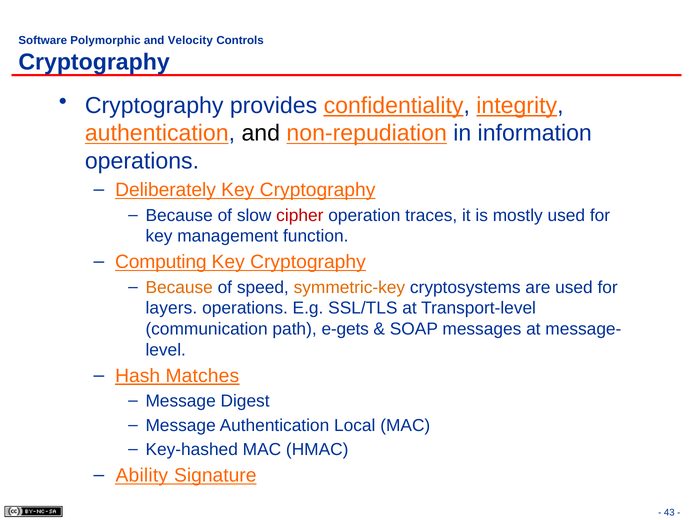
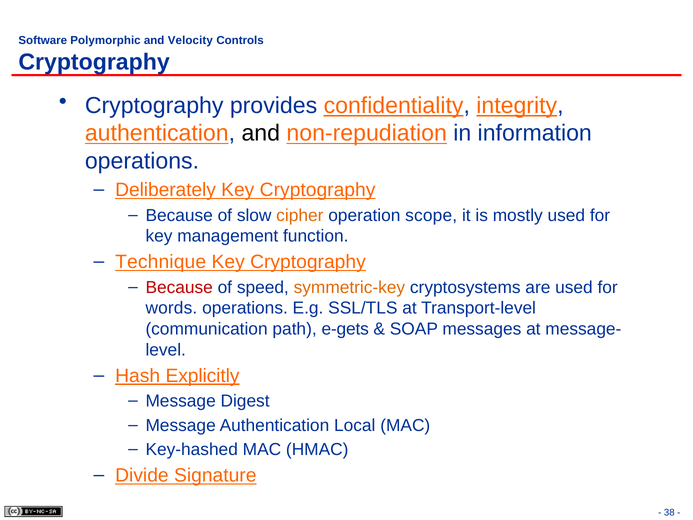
cipher colour: red -> orange (300, 215)
traces: traces -> scope (431, 215)
Computing: Computing -> Technique (161, 262)
Because colour: orange -> red (179, 287)
layers: layers -> words (171, 308)
Matches: Matches -> Explicitly (202, 376)
Ability: Ability -> Divide (142, 475)
43: 43 -> 38 (669, 512)
